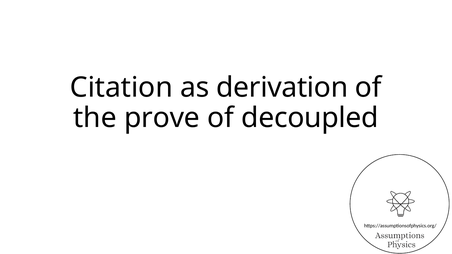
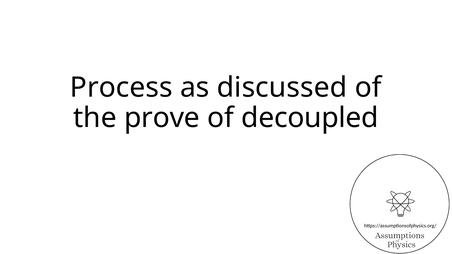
Citation: Citation -> Process (121, 88)
derivation: derivation -> discussed (282, 88)
